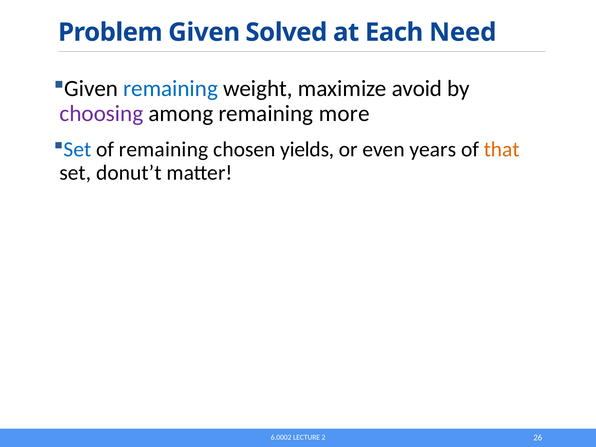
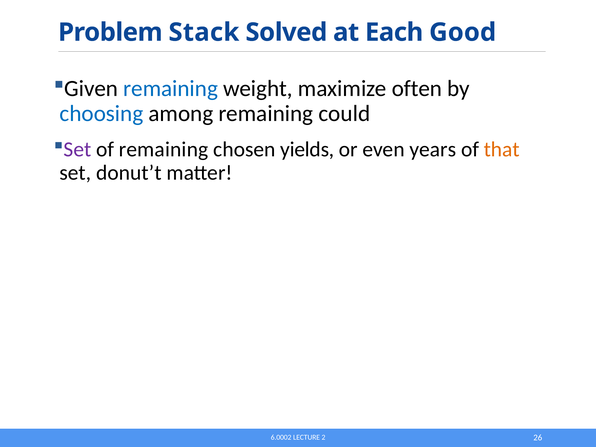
Problem Given: Given -> Stack (204, 32)
Need: Need -> Good (463, 32)
avoid: avoid -> often (417, 89)
choosing colour: purple -> blue (101, 114)
more: more -> could (344, 114)
Set colour: blue -> purple (77, 149)
